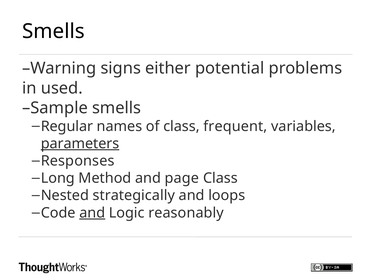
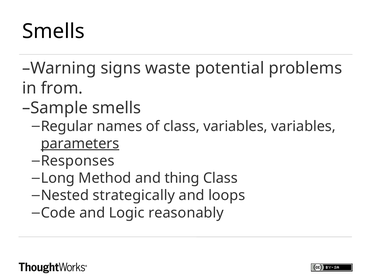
either: either -> waste (168, 68)
used: used -> from (62, 88)
class frequent: frequent -> variables (235, 126)
page: page -> thing (182, 178)
and underline: present -> none (92, 213)
